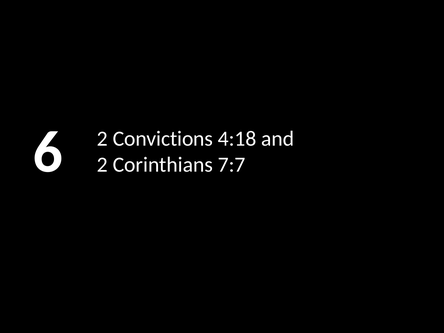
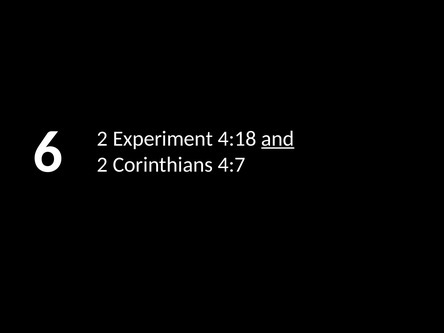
Convictions: Convictions -> Experiment (163, 139)
and underline: none -> present (278, 139)
7:7: 7:7 -> 4:7 (232, 165)
